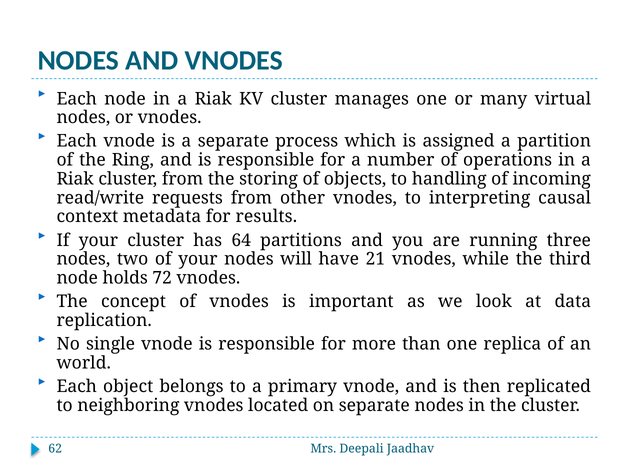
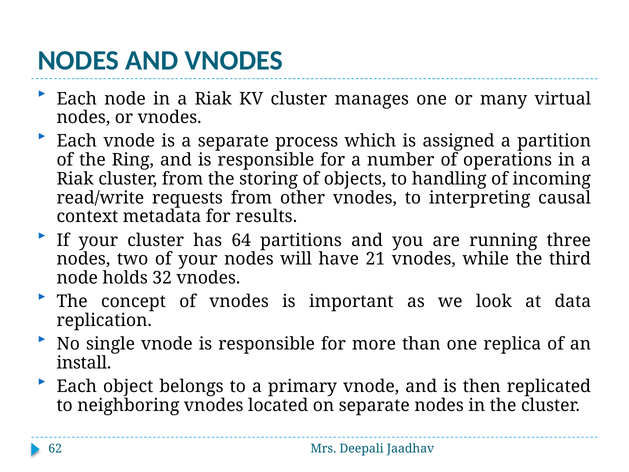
72: 72 -> 32 (162, 278)
world: world -> install (84, 363)
